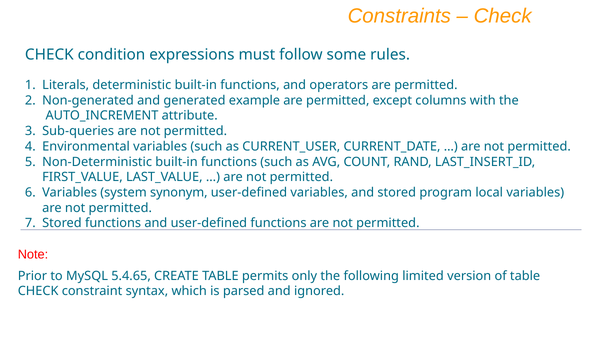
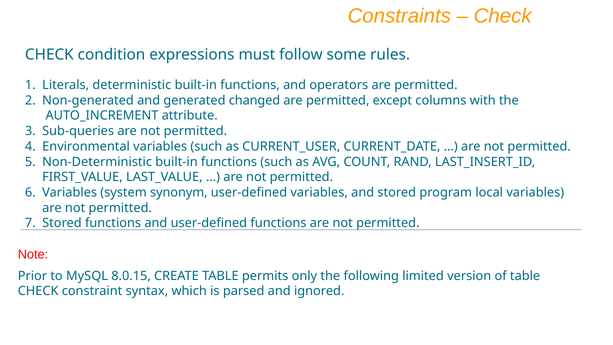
example: example -> changed (254, 100)
5.4.65: 5.4.65 -> 8.0.15 (131, 276)
